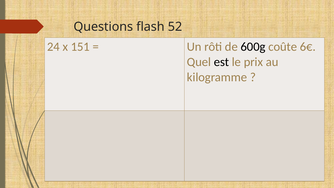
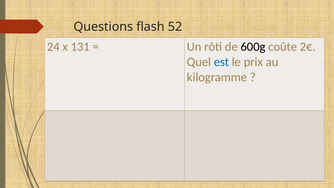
151: 151 -> 131 (80, 47)
6€: 6€ -> 2€ (308, 47)
est colour: black -> blue (221, 62)
